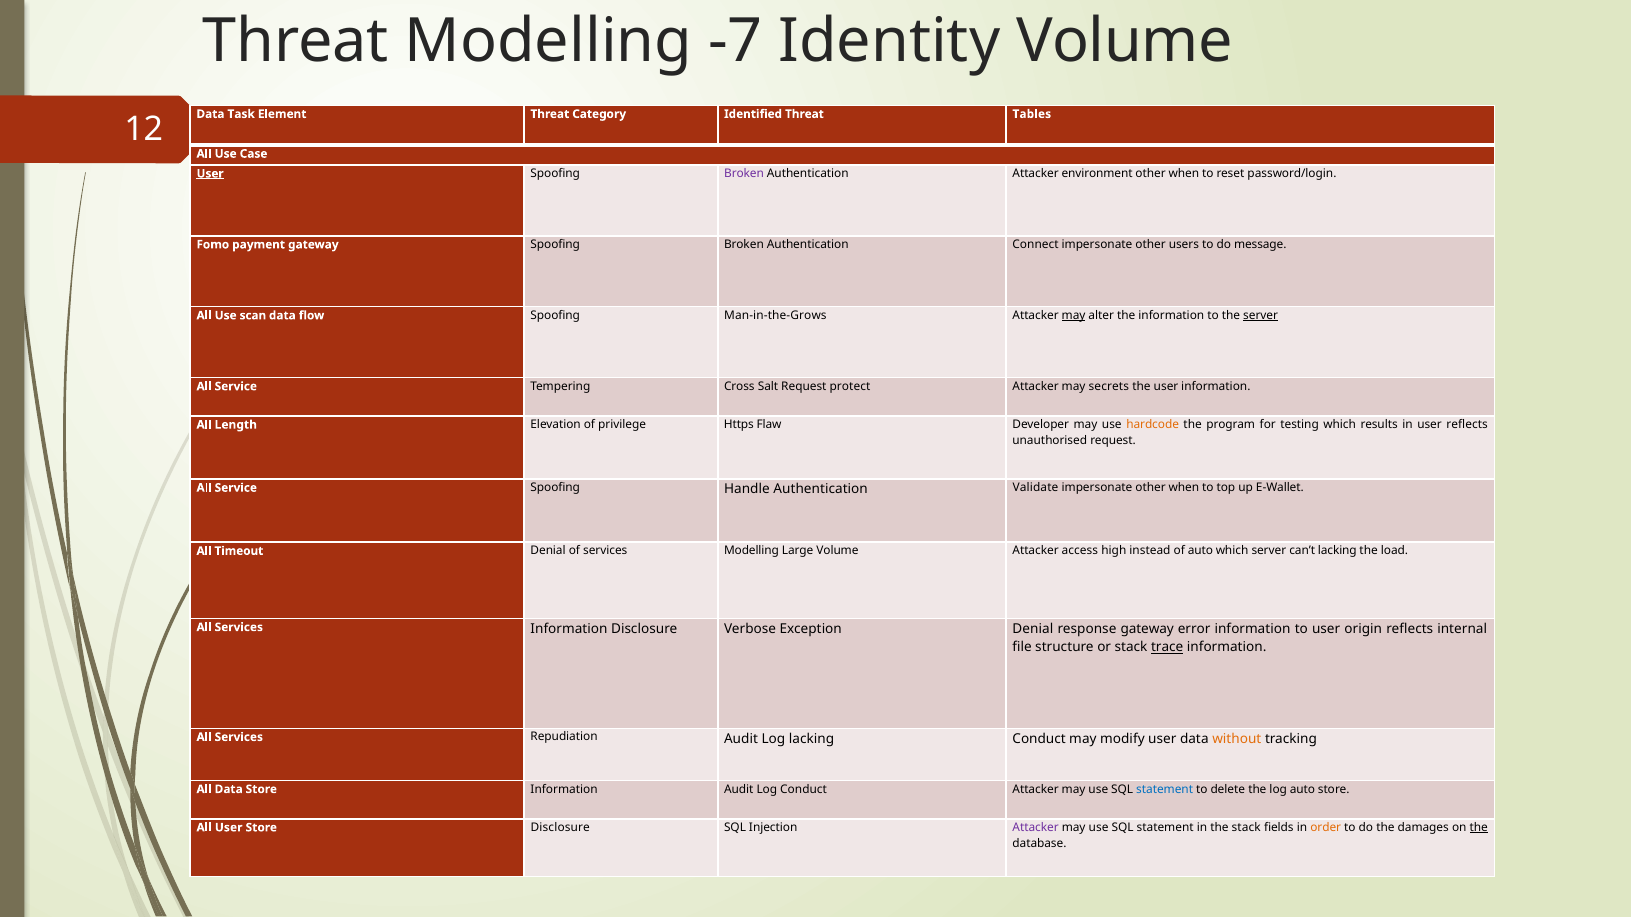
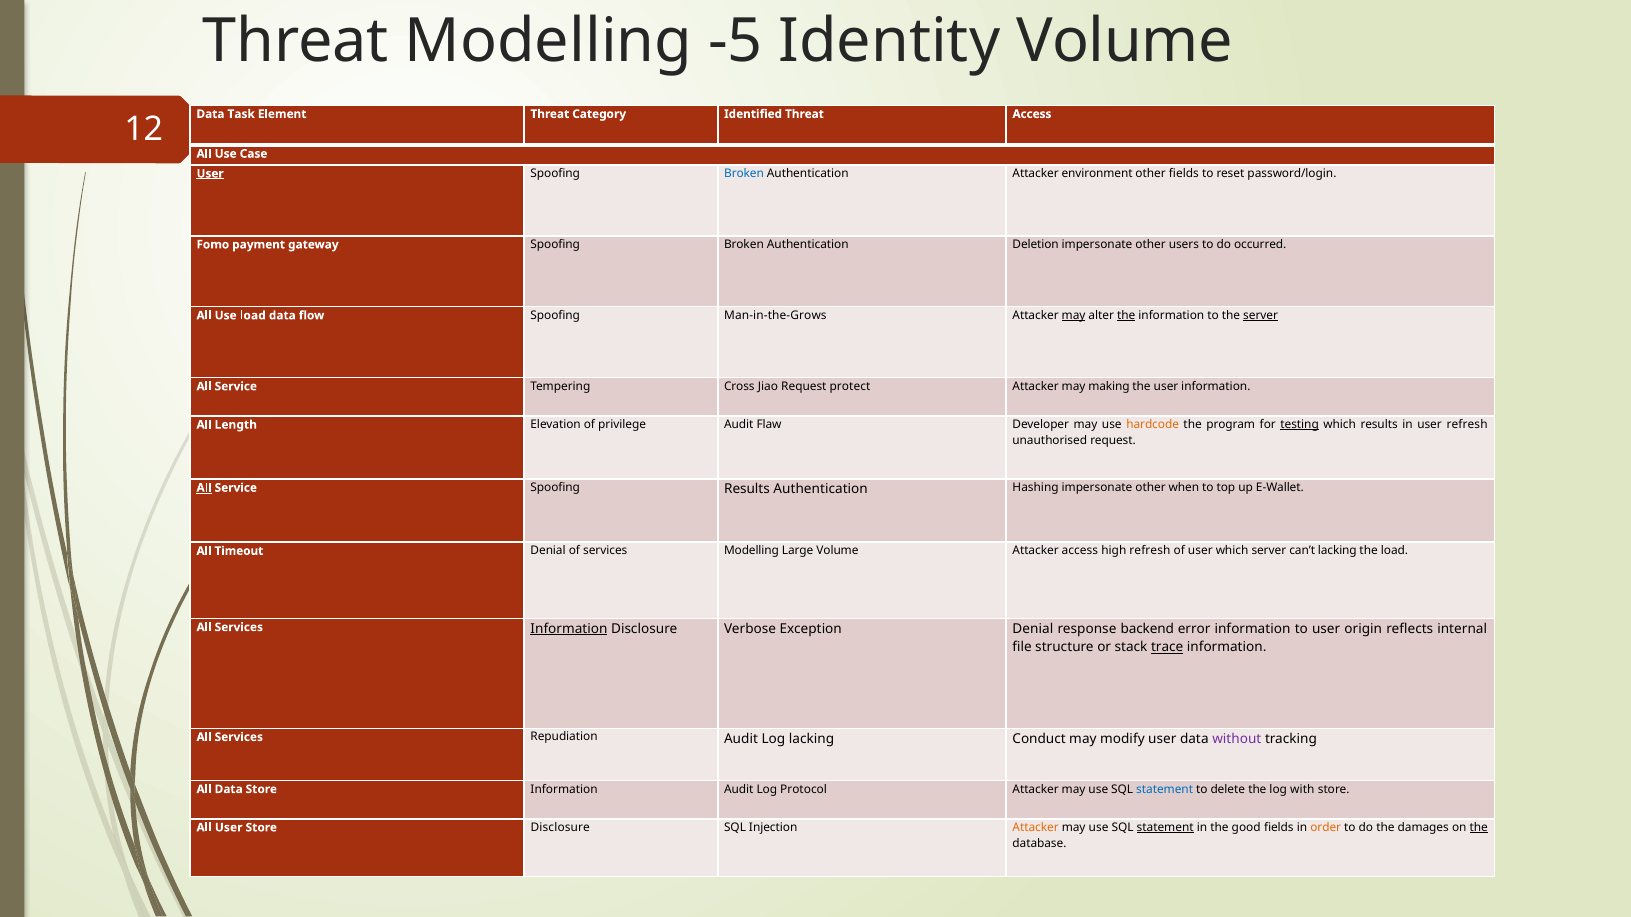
-7: -7 -> -5 (735, 42)
Threat Tables: Tables -> Access (1032, 114)
Broken colour: purple -> blue (744, 174)
when: when -> fields (1184, 174)
Connect: Connect -> Deletion (1036, 245)
message: message -> occurred (1260, 245)
Use scan: scan -> load (253, 316)
the underline: none -> present (1126, 316)
Salt: Salt -> Jiao (768, 387)
secrets: secrets -> making (1109, 387)
privilege Https: Https -> Audit (739, 425)
testing underline: none -> present (1300, 425)
user reflects: reflects -> refresh (1467, 425)
All underline: none -> present (204, 488)
Spoofing Handle: Handle -> Results (747, 490)
Validate: Validate -> Hashing (1036, 488)
high instead: instead -> refresh (1150, 551)
of auto: auto -> user (1200, 551)
Information underline: none -> present (569, 629)
response gateway: gateway -> backend (1147, 629)
without colour: orange -> purple (1237, 739)
Log Conduct: Conduct -> Protocol (804, 790)
log auto: auto -> with (1302, 790)
Attacker colour: purple -> orange (1036, 828)
statement underline: none -> present (1165, 828)
the stack: stack -> good (1246, 828)
